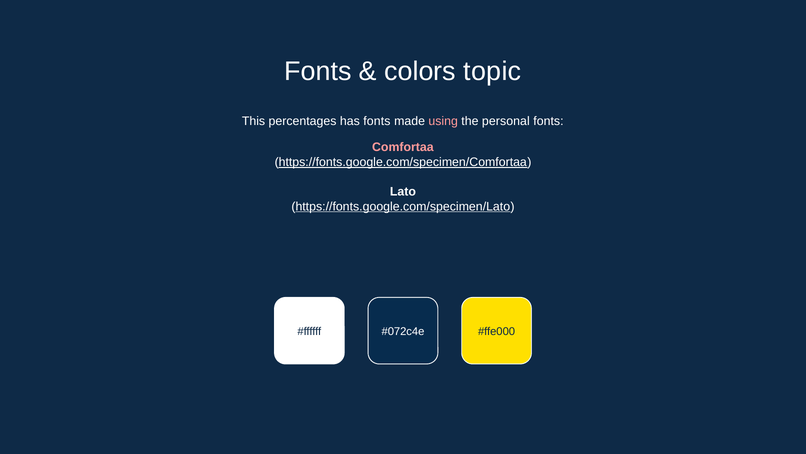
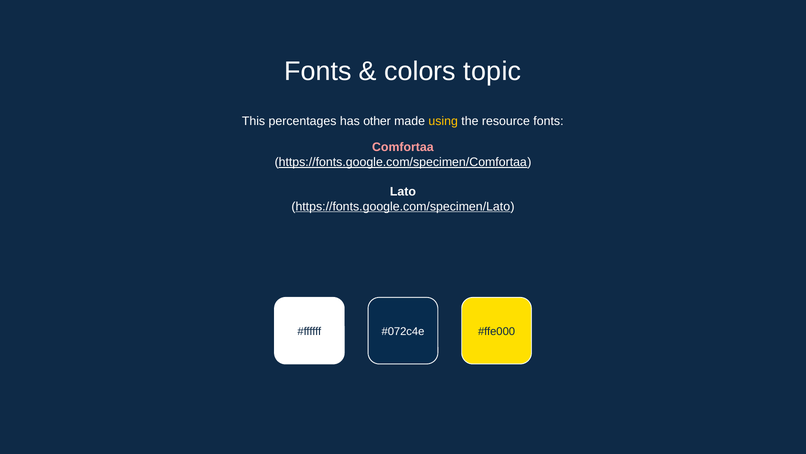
has fonts: fonts -> other (377, 121)
using colour: pink -> yellow (443, 121)
personal: personal -> resource (506, 121)
